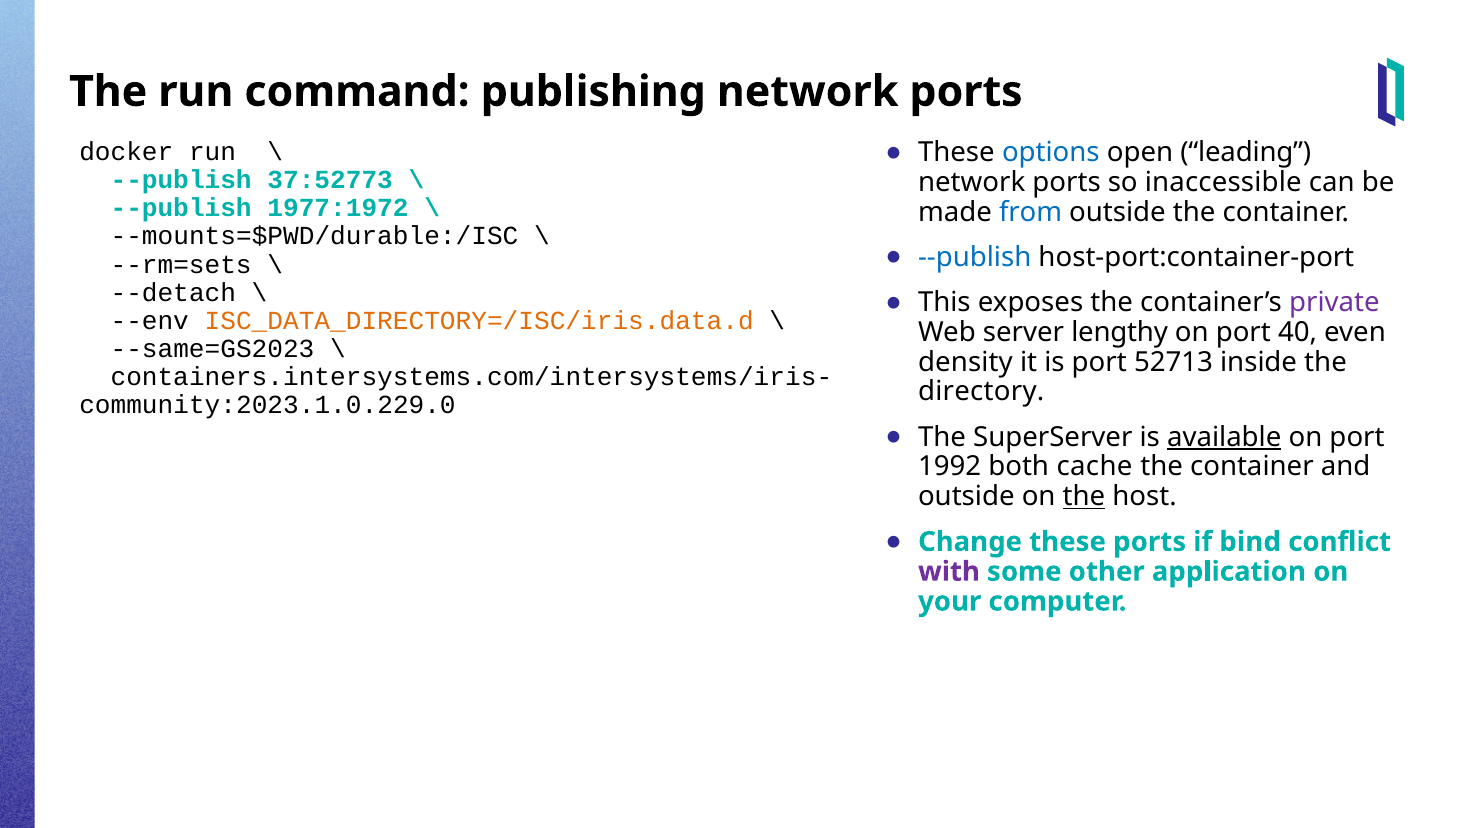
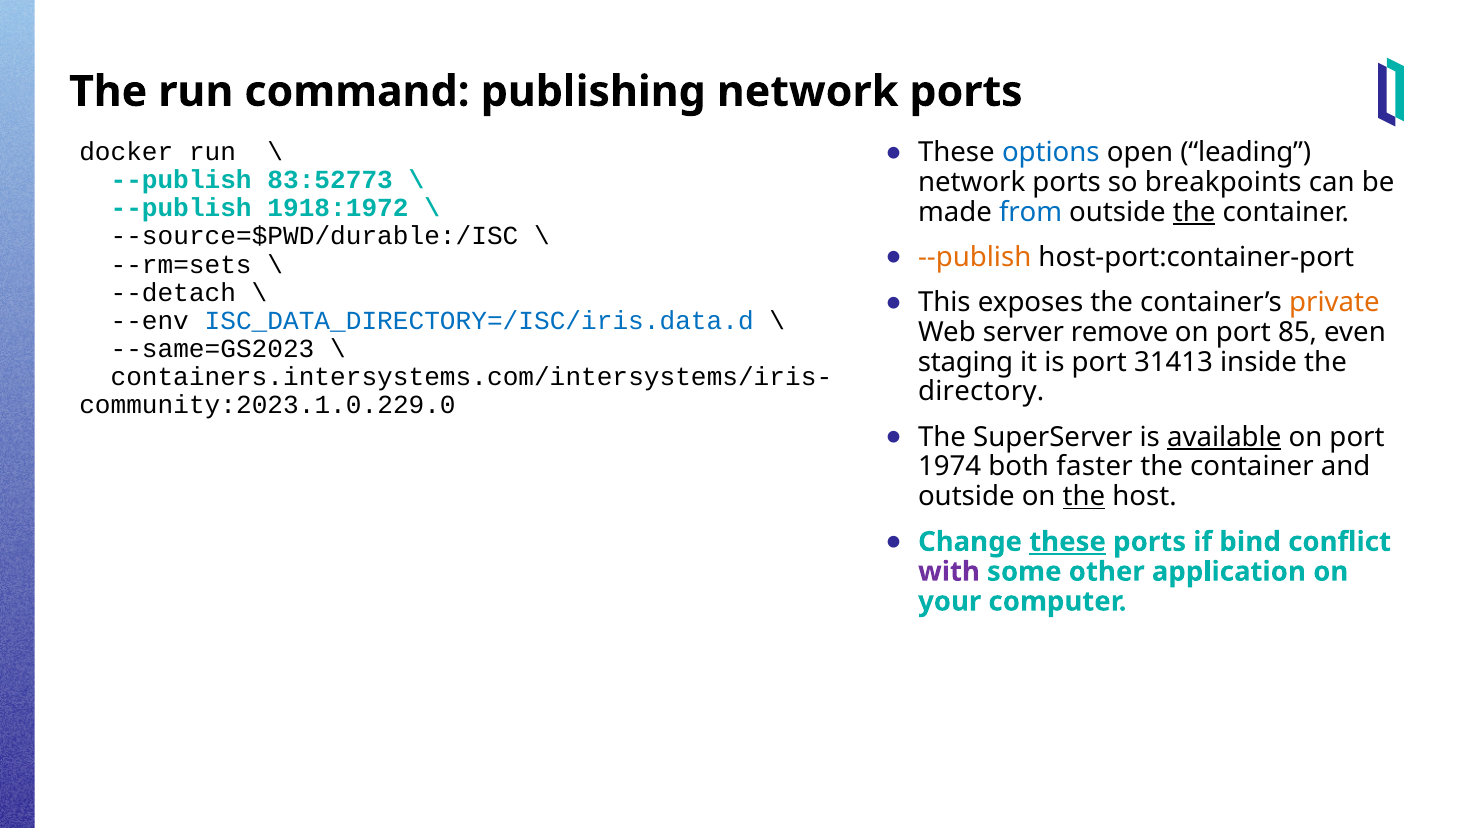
37:52773: 37:52773 -> 83:52773 (330, 180)
inaccessible: inaccessible -> breakpoints (1223, 182)
1977:1972: 1977:1972 -> 1918:1972 (338, 208)
the underline: none -> present (1194, 212)
--mounts=$PWD/durable:/ISC: --mounts=$PWD/durable:/ISC -> --source=$PWD/durable:/ISC (314, 236)
--publish colour: blue -> orange (975, 257)
private colour: purple -> orange (1334, 303)
ISC_DATA_DIRECTORY=/ISC/iris.data.d colour: orange -> blue (479, 321)
lengthy: lengthy -> remove (1120, 332)
40: 40 -> 85 (1298, 332)
density: density -> staging (966, 362)
52713: 52713 -> 31413 (1173, 362)
1992: 1992 -> 1974 (950, 467)
cache: cache -> faster (1095, 467)
these underline: none -> present (1068, 542)
